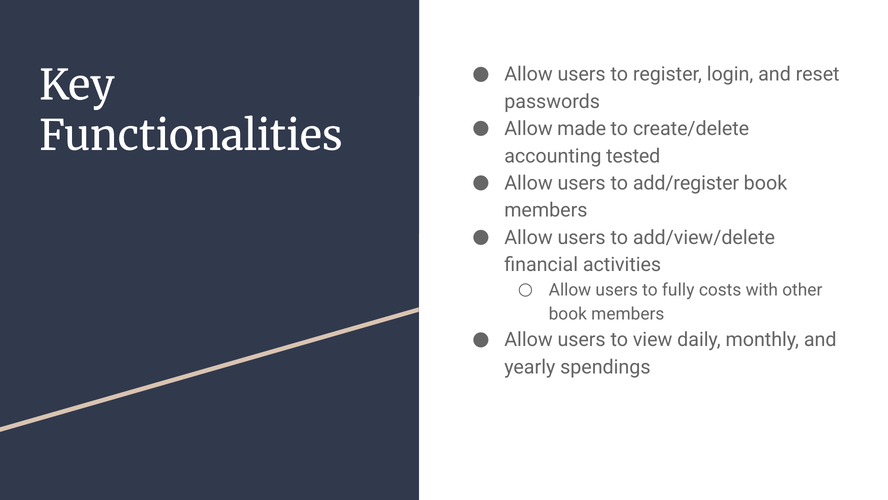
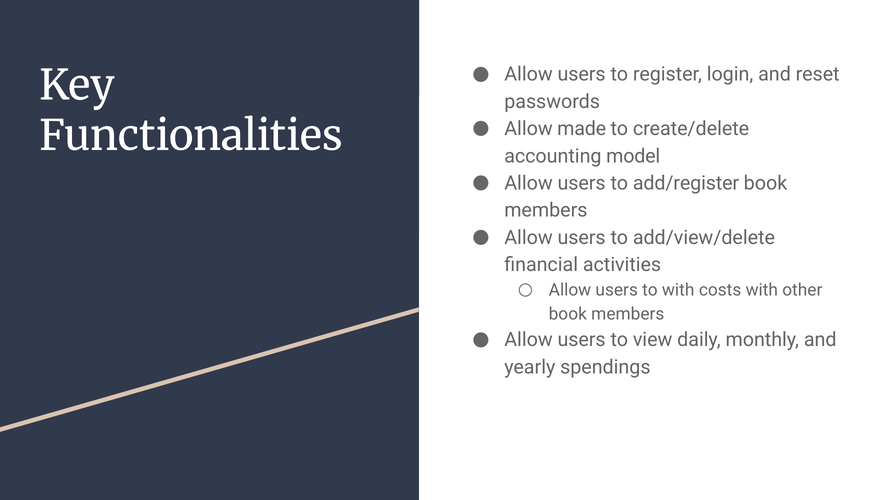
tested: tested -> model (633, 156)
to fully: fully -> with (678, 290)
